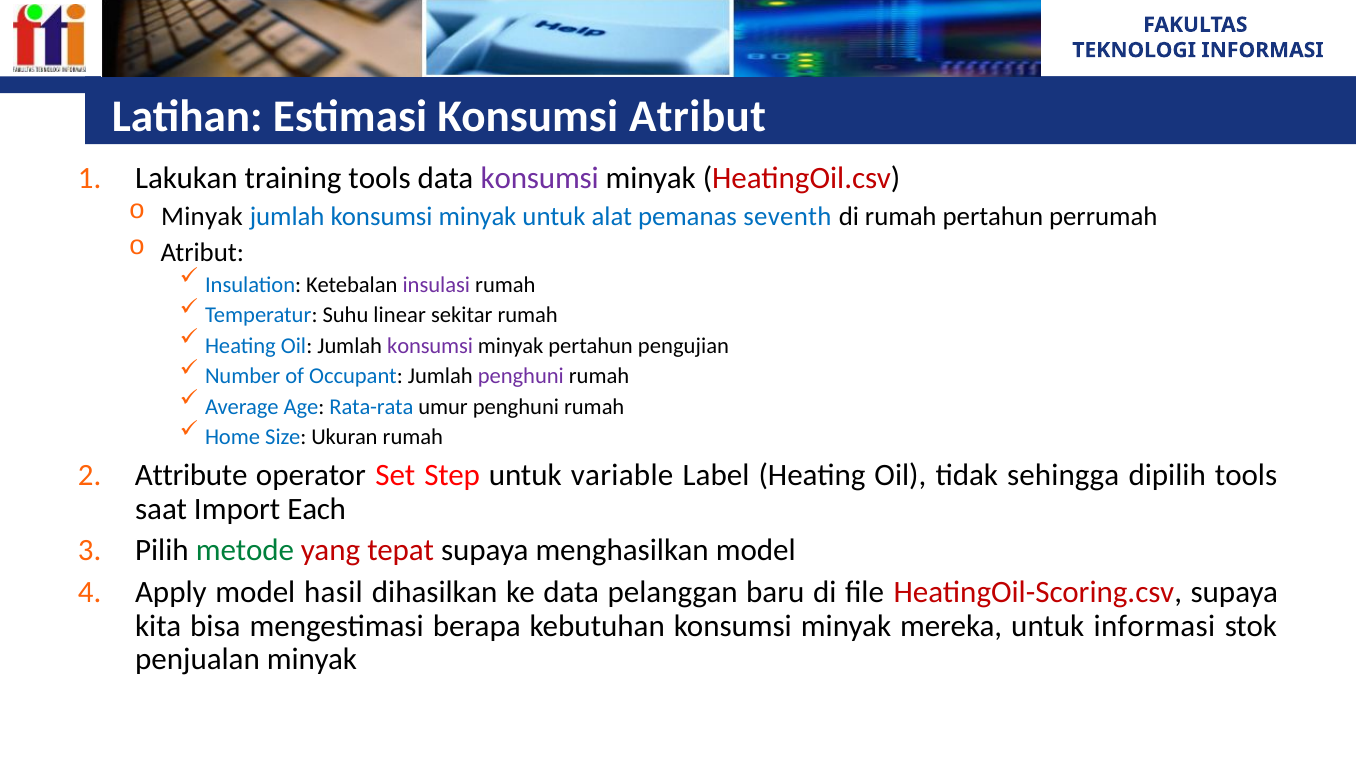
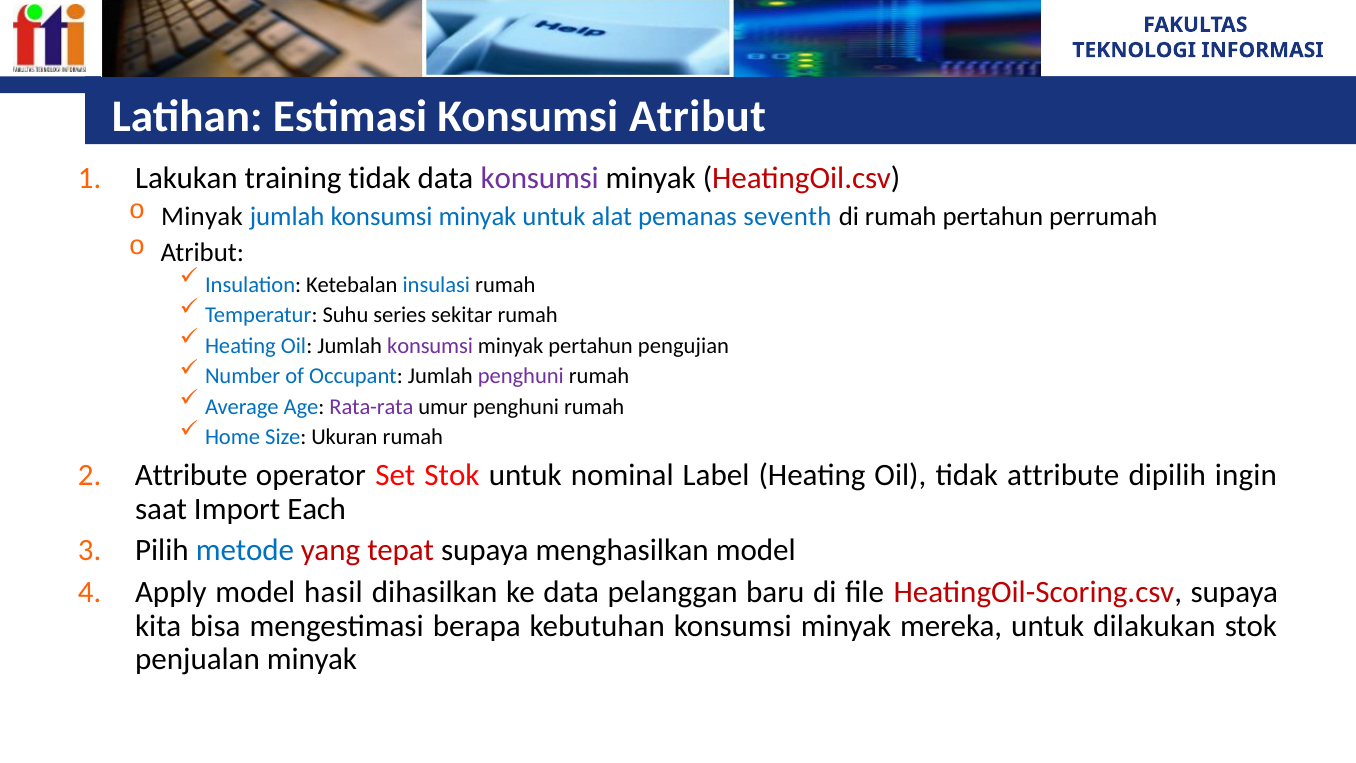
training tools: tools -> tidak (380, 178)
insulasi colour: purple -> blue (436, 285)
linear: linear -> series (400, 315)
Rata-rata colour: blue -> purple (371, 407)
Set Step: Step -> Stok (452, 475)
variable: variable -> nominal (622, 475)
tidak sehingga: sehingga -> attribute (1063, 475)
dipilih tools: tools -> ingin (1246, 475)
metode colour: green -> blue (245, 550)
untuk informasi: informasi -> dilakukan (1154, 626)
